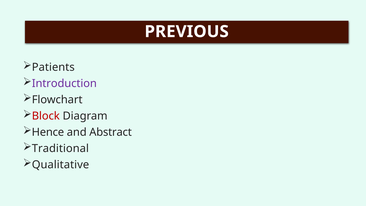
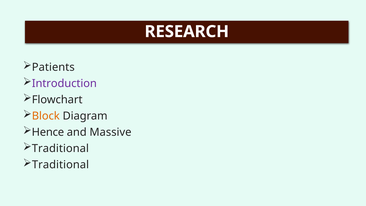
PREVIOUS: PREVIOUS -> RESEARCH (187, 32)
Block colour: red -> orange (46, 116)
Abstract: Abstract -> Massive (110, 132)
Qualitative: Qualitative -> Traditional (60, 165)
